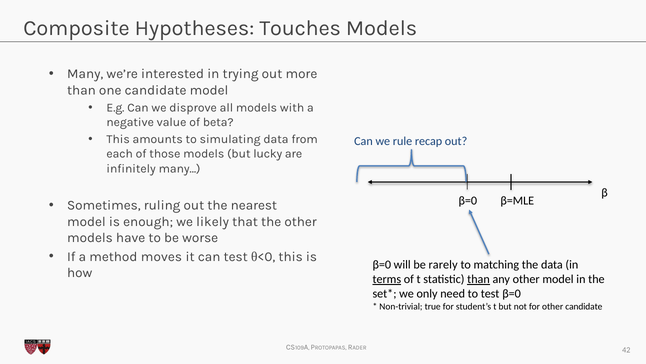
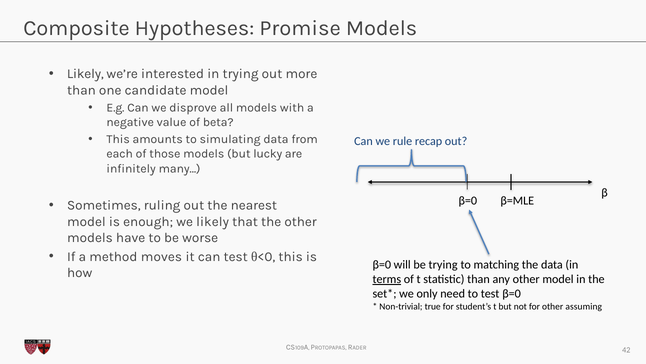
Touches: Touches -> Promise (300, 28)
Many: Many -> Likely (85, 74)
be rarely: rarely -> trying (443, 264)
than underline: present -> none (478, 279)
other candidate: candidate -> assuming (584, 306)
